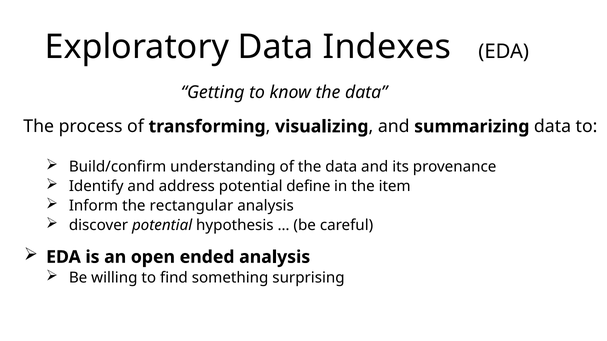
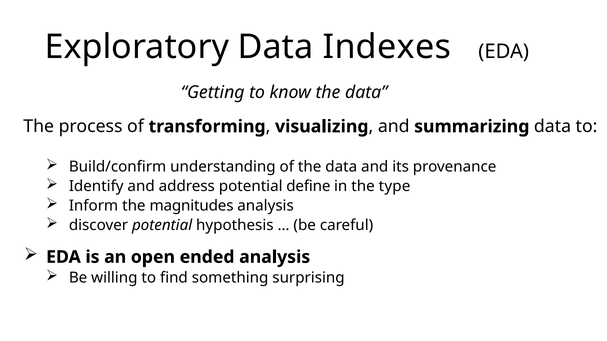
item: item -> type (395, 187)
rectangular: rectangular -> magnitudes (192, 206)
